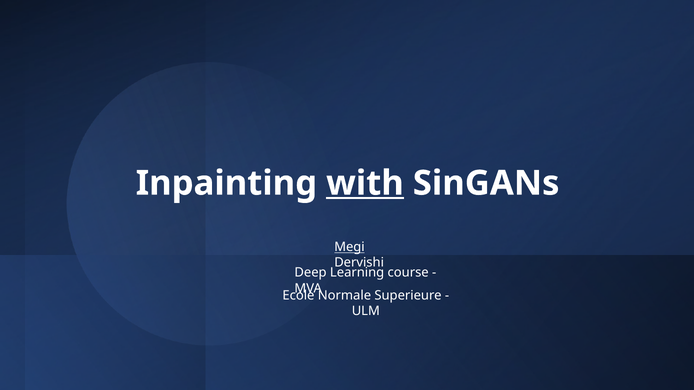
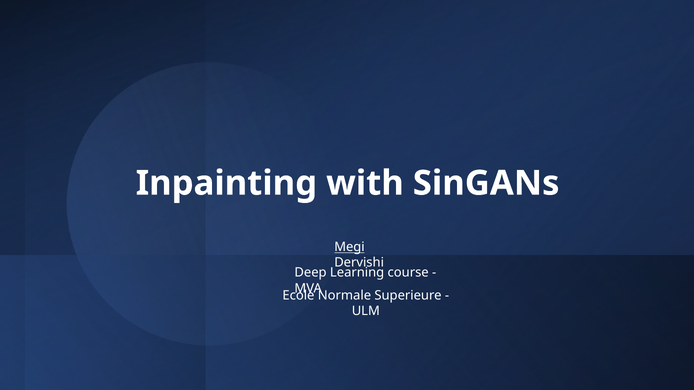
with underline: present -> none (365, 183)
